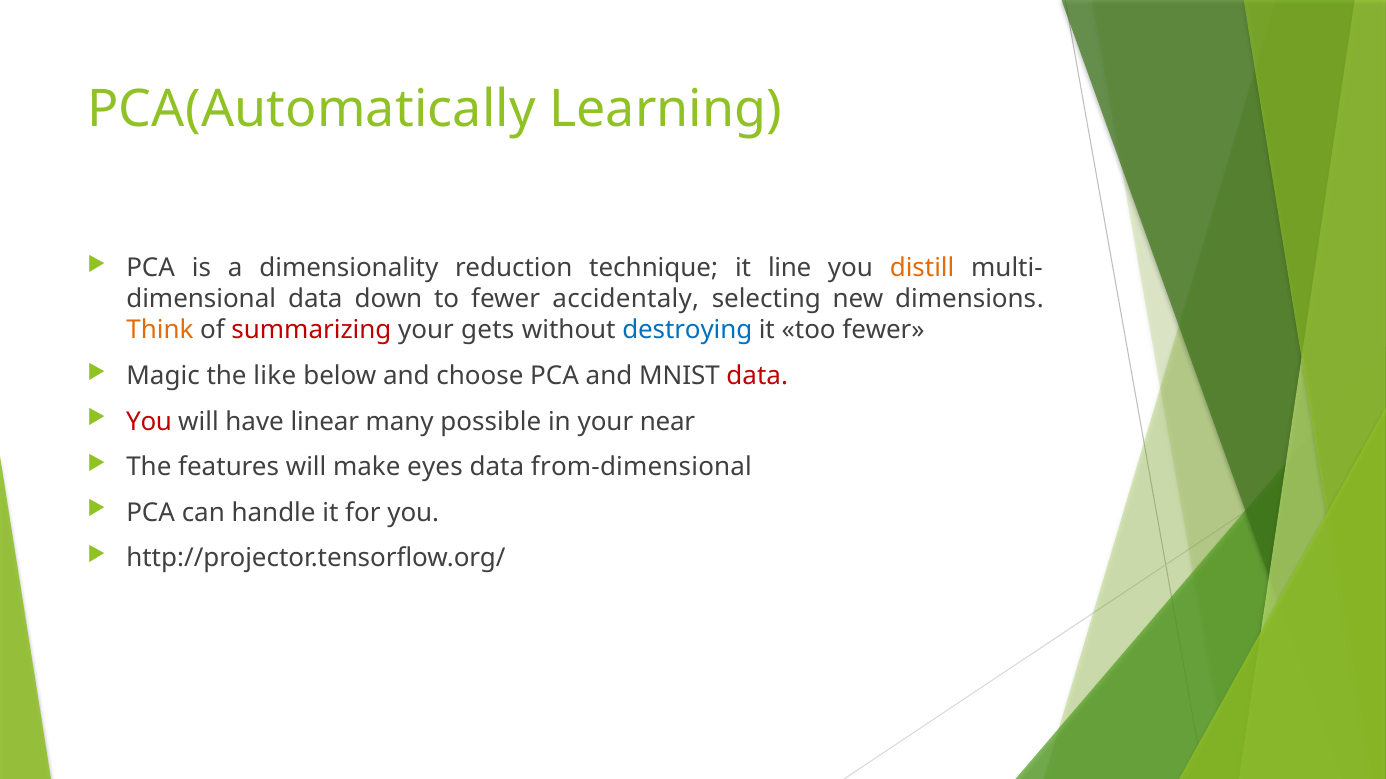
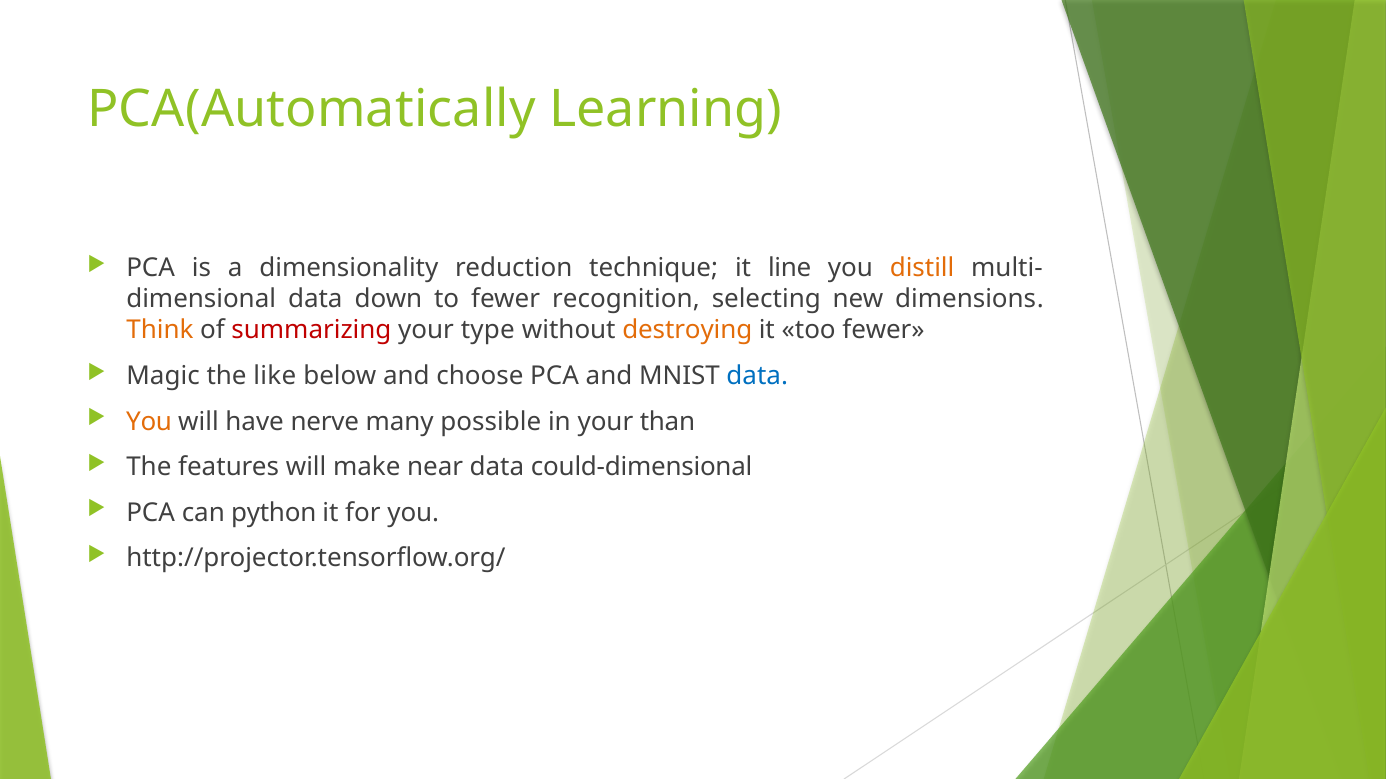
accidentaly: accidentaly -> recognition (626, 299)
gets: gets -> type (488, 331)
destroying colour: blue -> orange (687, 331)
data colour: red -> blue (757, 376)
You colour: red -> orange (149, 422)
linear: linear -> nerve (325, 422)
near: near -> than (667, 422)
eyes: eyes -> near (435, 468)
from-dimensional: from-dimensional -> could-dimensional (642, 468)
handle: handle -> python (274, 513)
